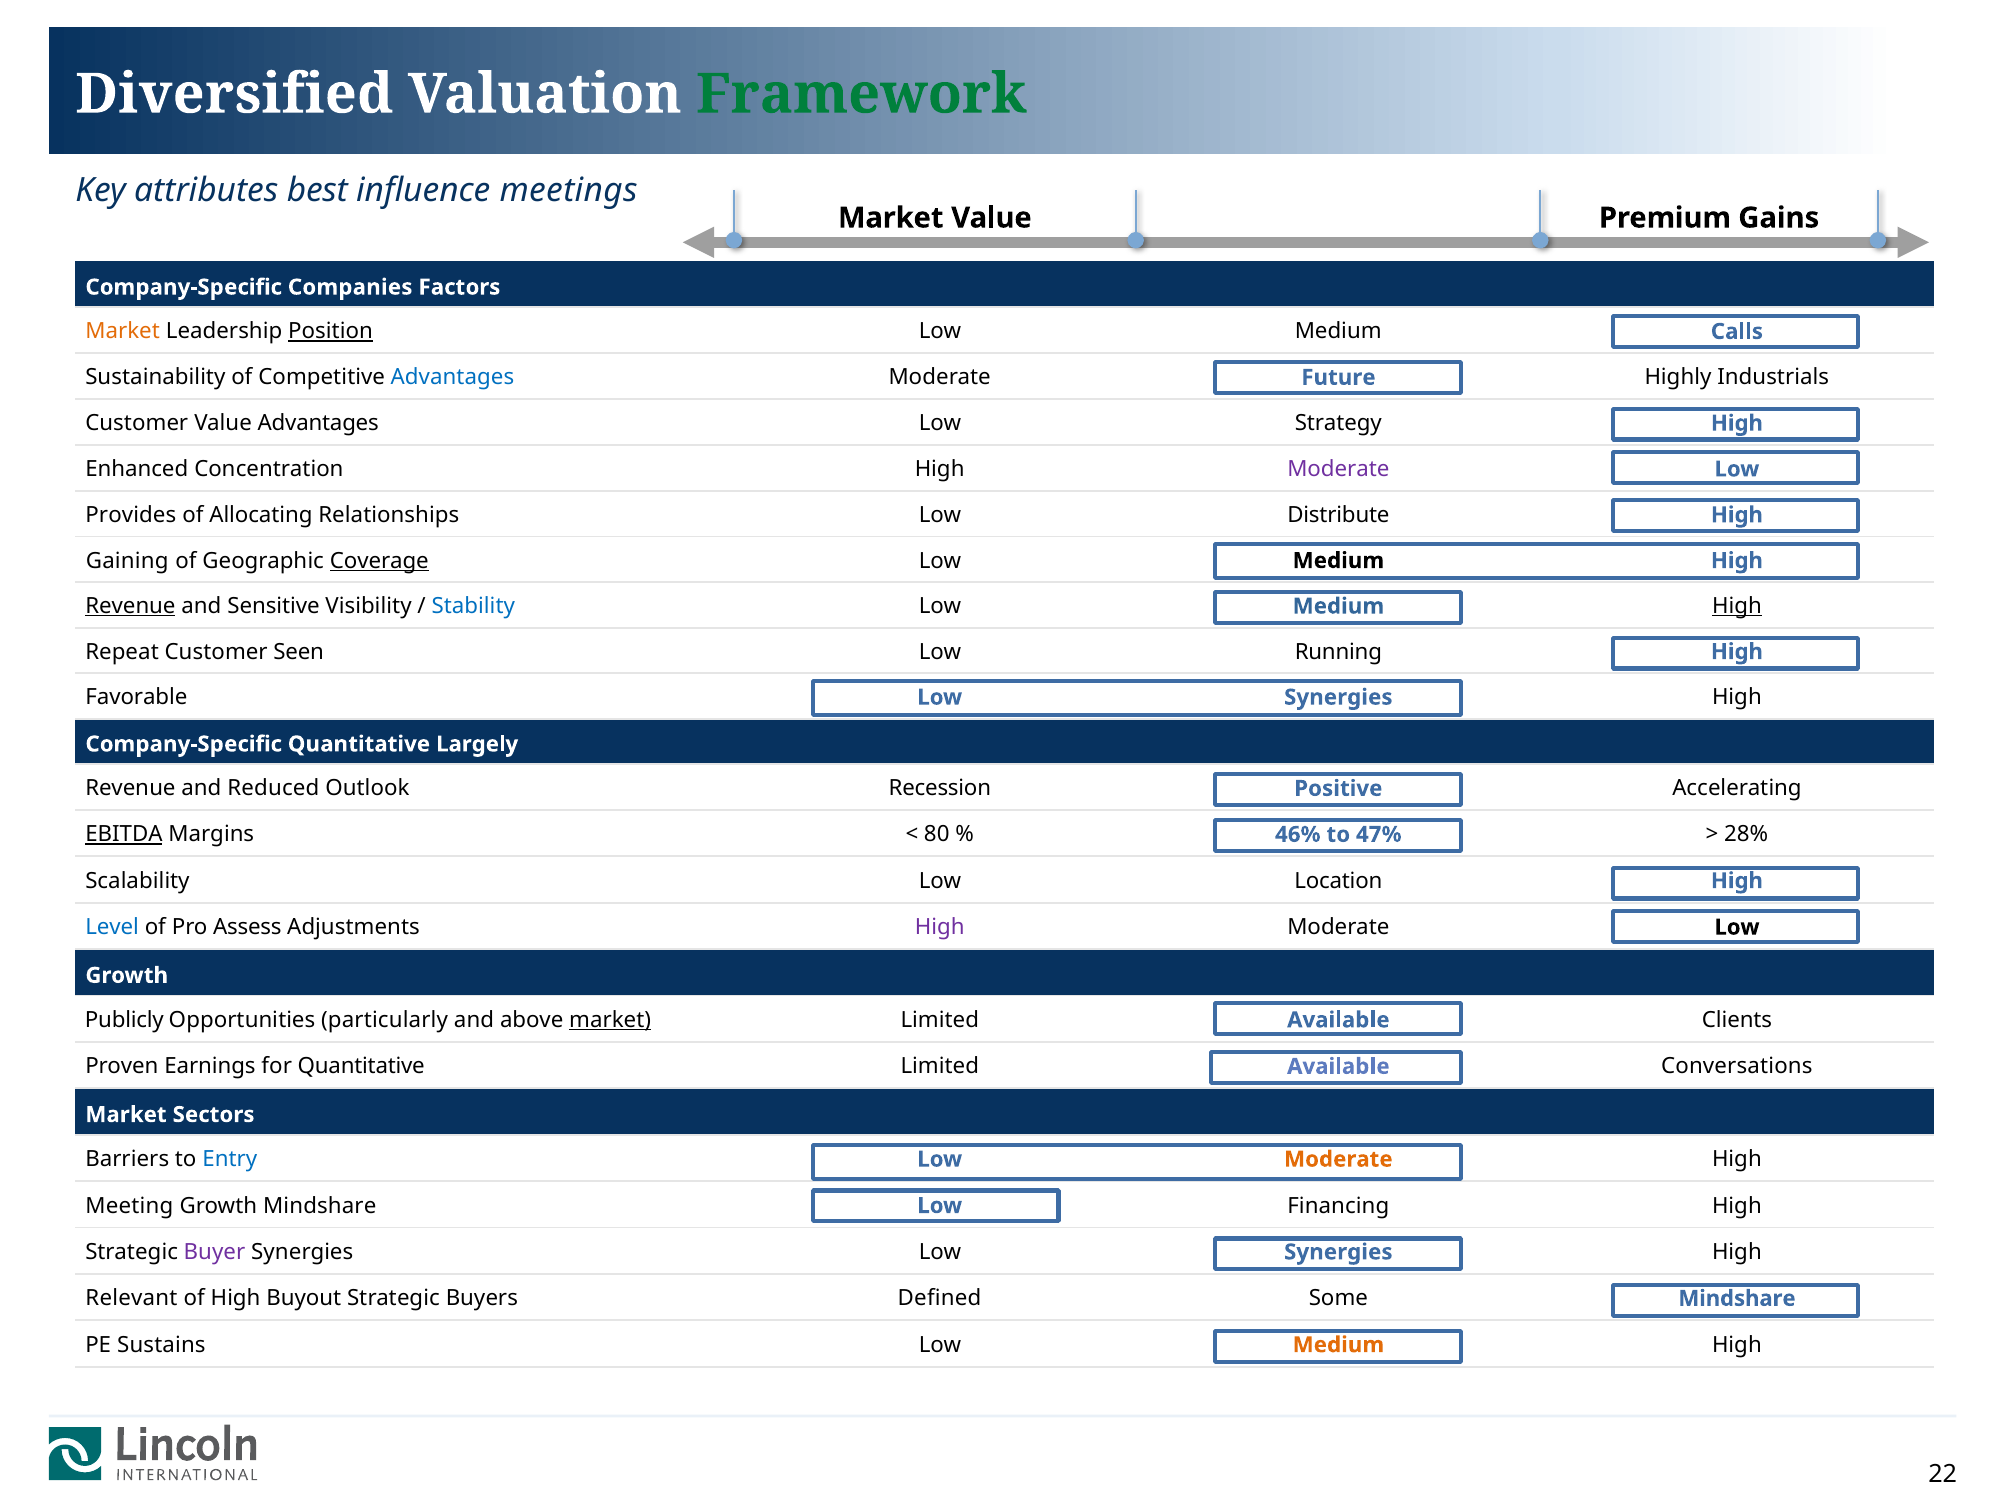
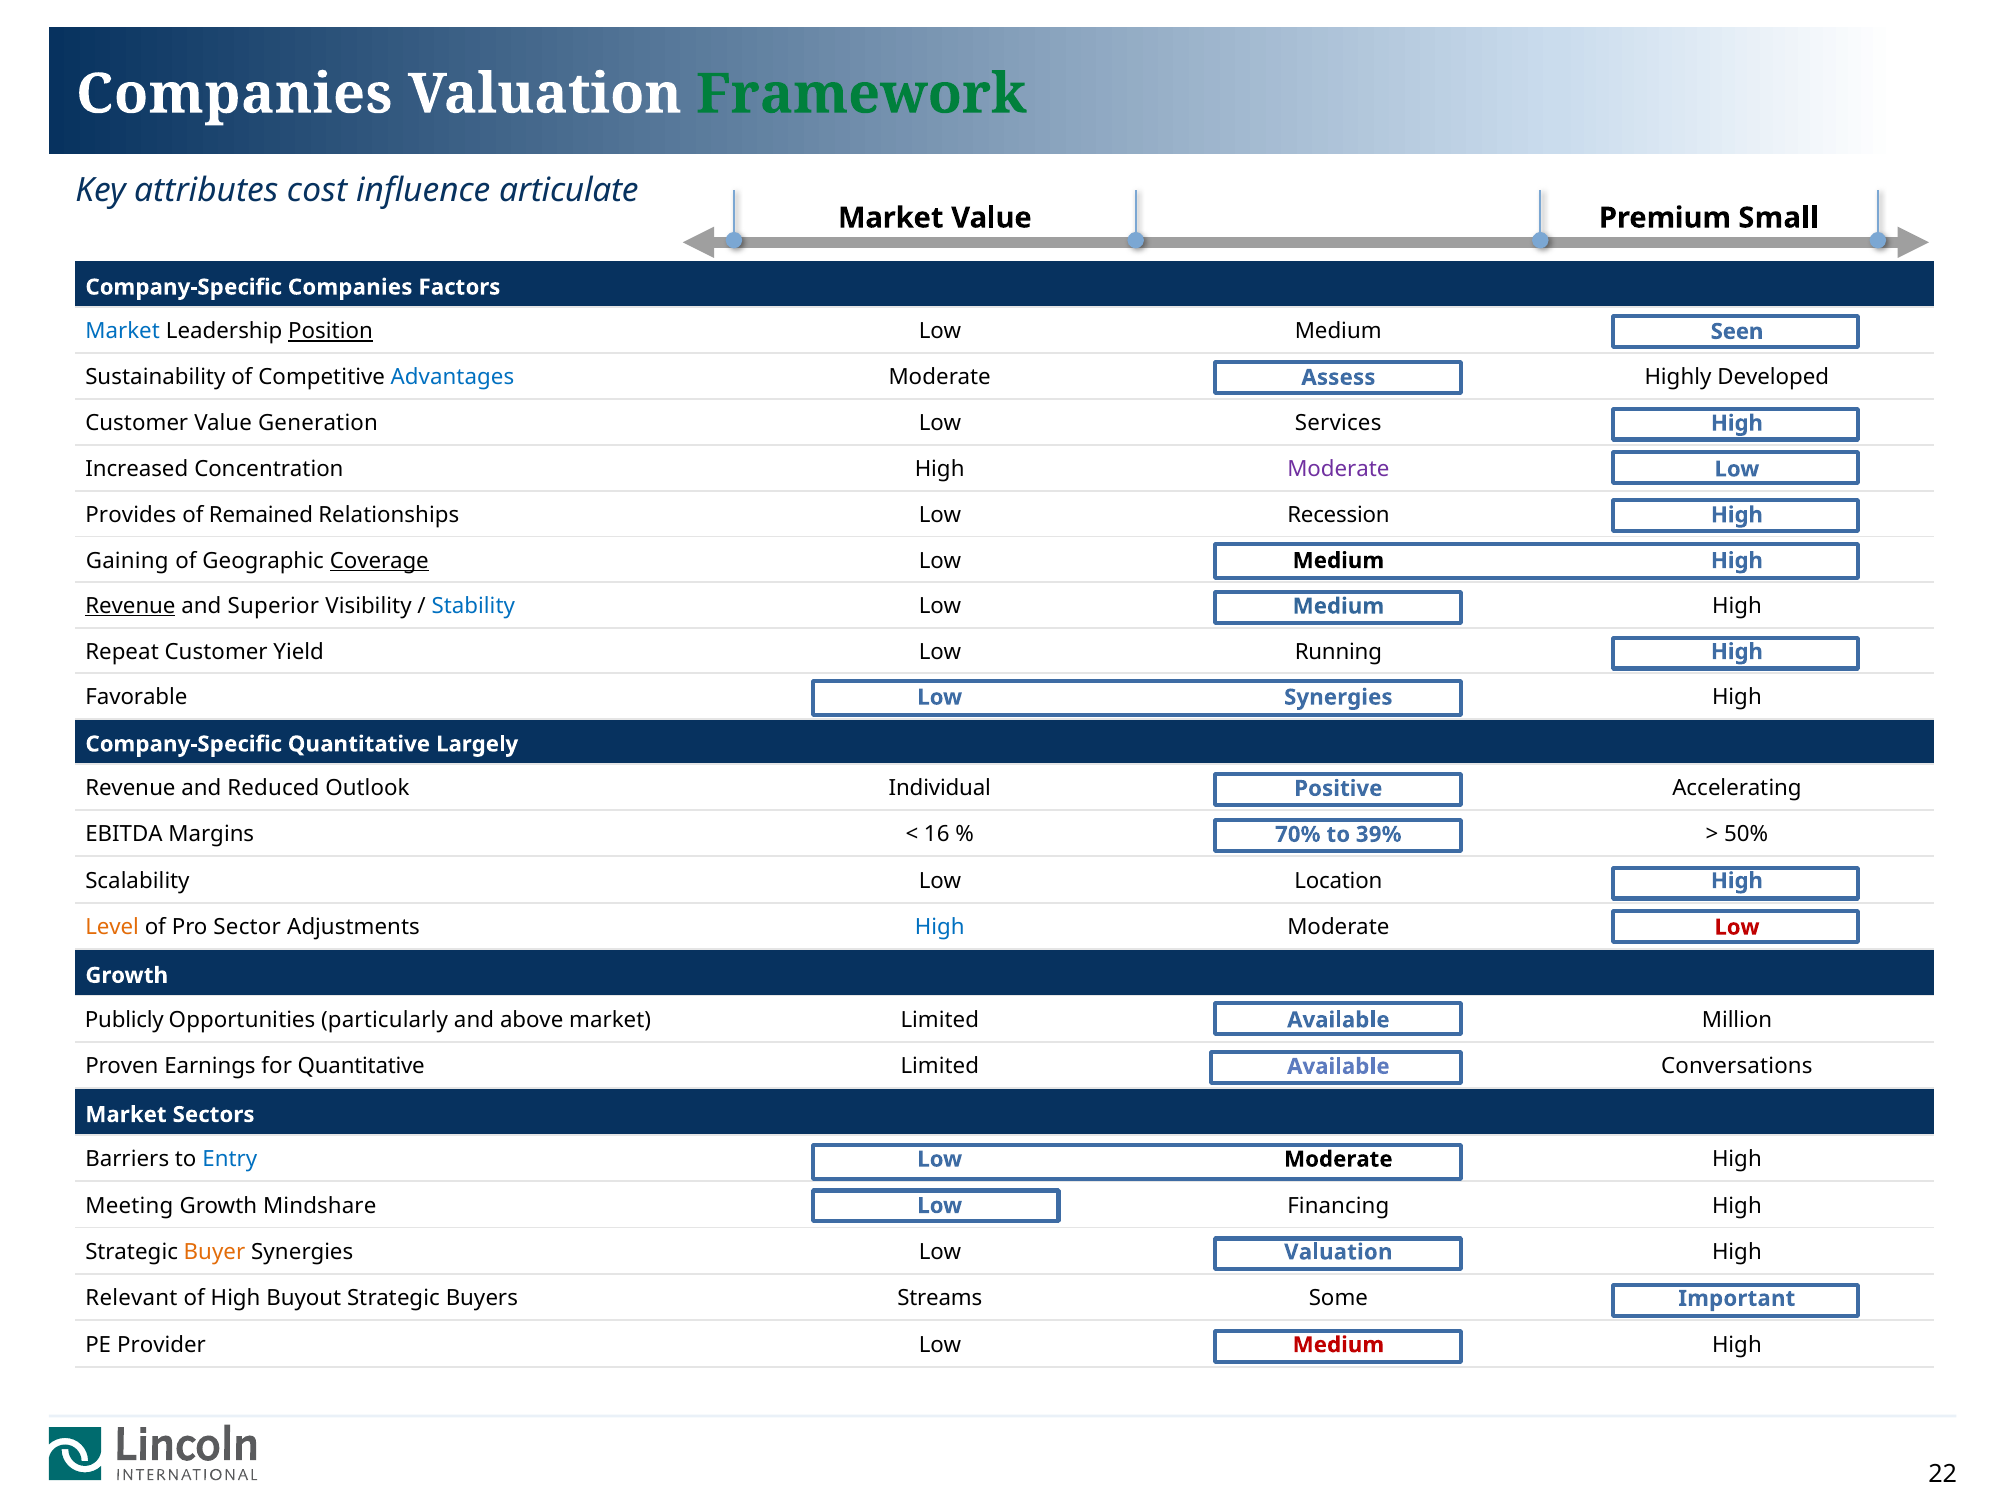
Diversified: Diversified -> Companies (234, 94)
best: best -> cost (317, 190)
meetings: meetings -> articulate (569, 190)
Gains: Gains -> Small (1779, 218)
Market colour: orange -> blue (123, 332)
Calls: Calls -> Seen (1737, 332)
Future: Future -> Assess (1338, 377)
Industrials: Industrials -> Developed (1773, 377)
Value Advantages: Advantages -> Generation (318, 423)
Strategy: Strategy -> Services (1338, 423)
Enhanced: Enhanced -> Increased (137, 469)
Allocating: Allocating -> Remained (261, 515)
Distribute: Distribute -> Recession (1338, 515)
Sensitive: Sensitive -> Superior (273, 606)
High underline: present -> none (1737, 606)
Seen: Seen -> Yield (299, 652)
Recession: Recession -> Individual (940, 788)
EBITDA underline: present -> none (124, 834)
80: 80 -> 16 (937, 834)
46%: 46% -> 70% (1298, 834)
47%: 47% -> 39% (1379, 834)
28%: 28% -> 50% (1746, 834)
Level colour: blue -> orange (112, 927)
Assess: Assess -> Sector (247, 927)
High colour: purple -> blue (940, 927)
Low colour: black -> red (1737, 927)
market underline: present -> none (610, 1020)
Clients: Clients -> Million (1737, 1020)
Moderate colour: orange -> black (1338, 1159)
Buyer colour: purple -> orange (214, 1252)
Synergies Low Synergies: Synergies -> Valuation (1338, 1252)
Defined: Defined -> Streams (940, 1298)
Some Mindshare: Mindshare -> Important (1737, 1298)
Sustains: Sustains -> Provider (161, 1345)
Medium colour: orange -> red (1338, 1345)
